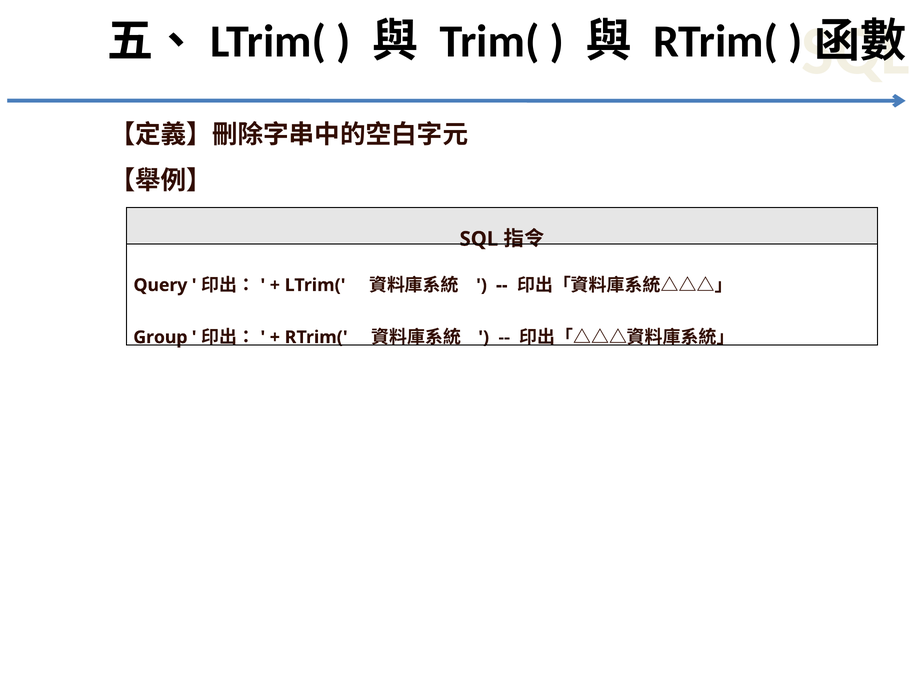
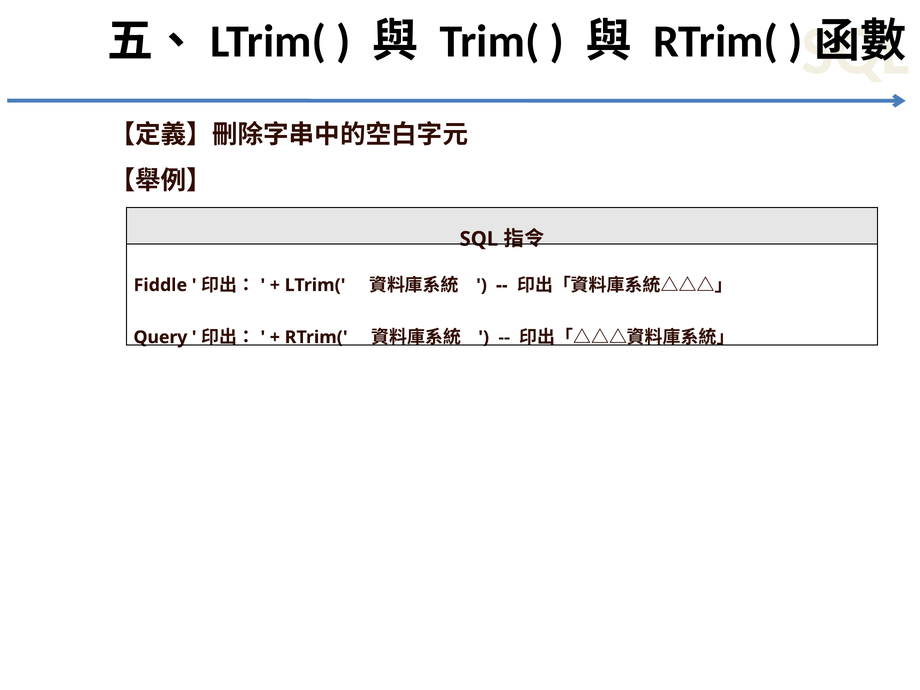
Query: Query -> Fiddle (160, 285)
Group: Group -> Query (160, 337)
